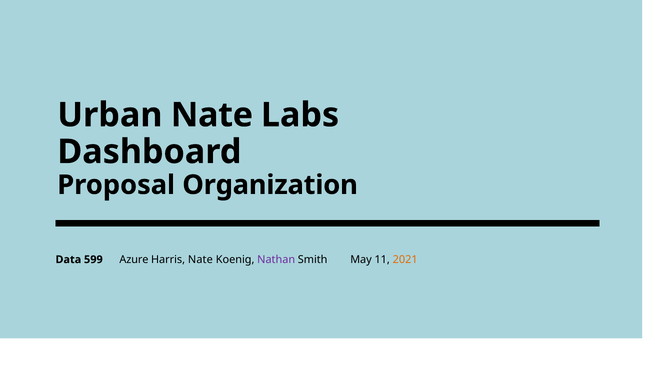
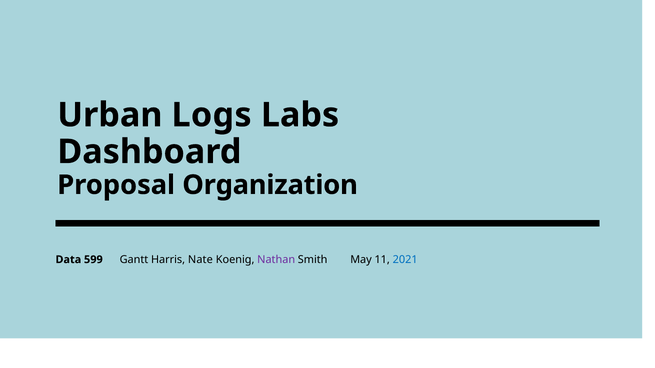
Urban Nate: Nate -> Logs (212, 115)
Azure: Azure -> Gantt (134, 260)
2021 colour: orange -> blue (405, 260)
